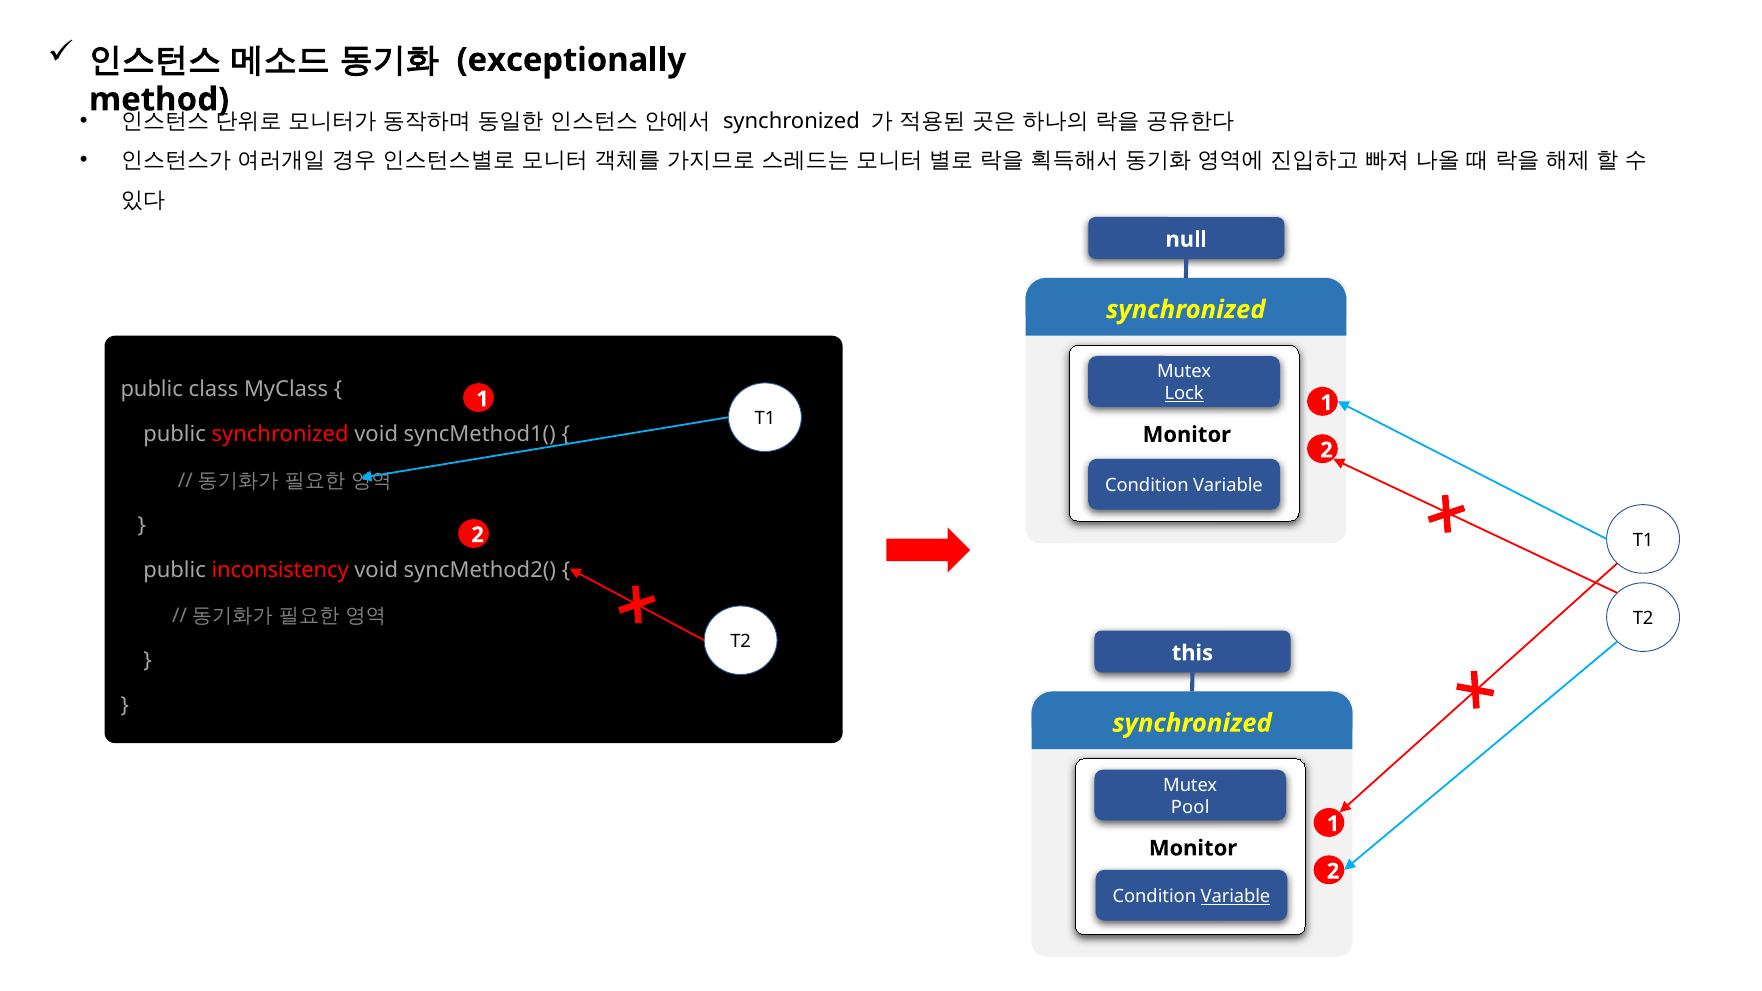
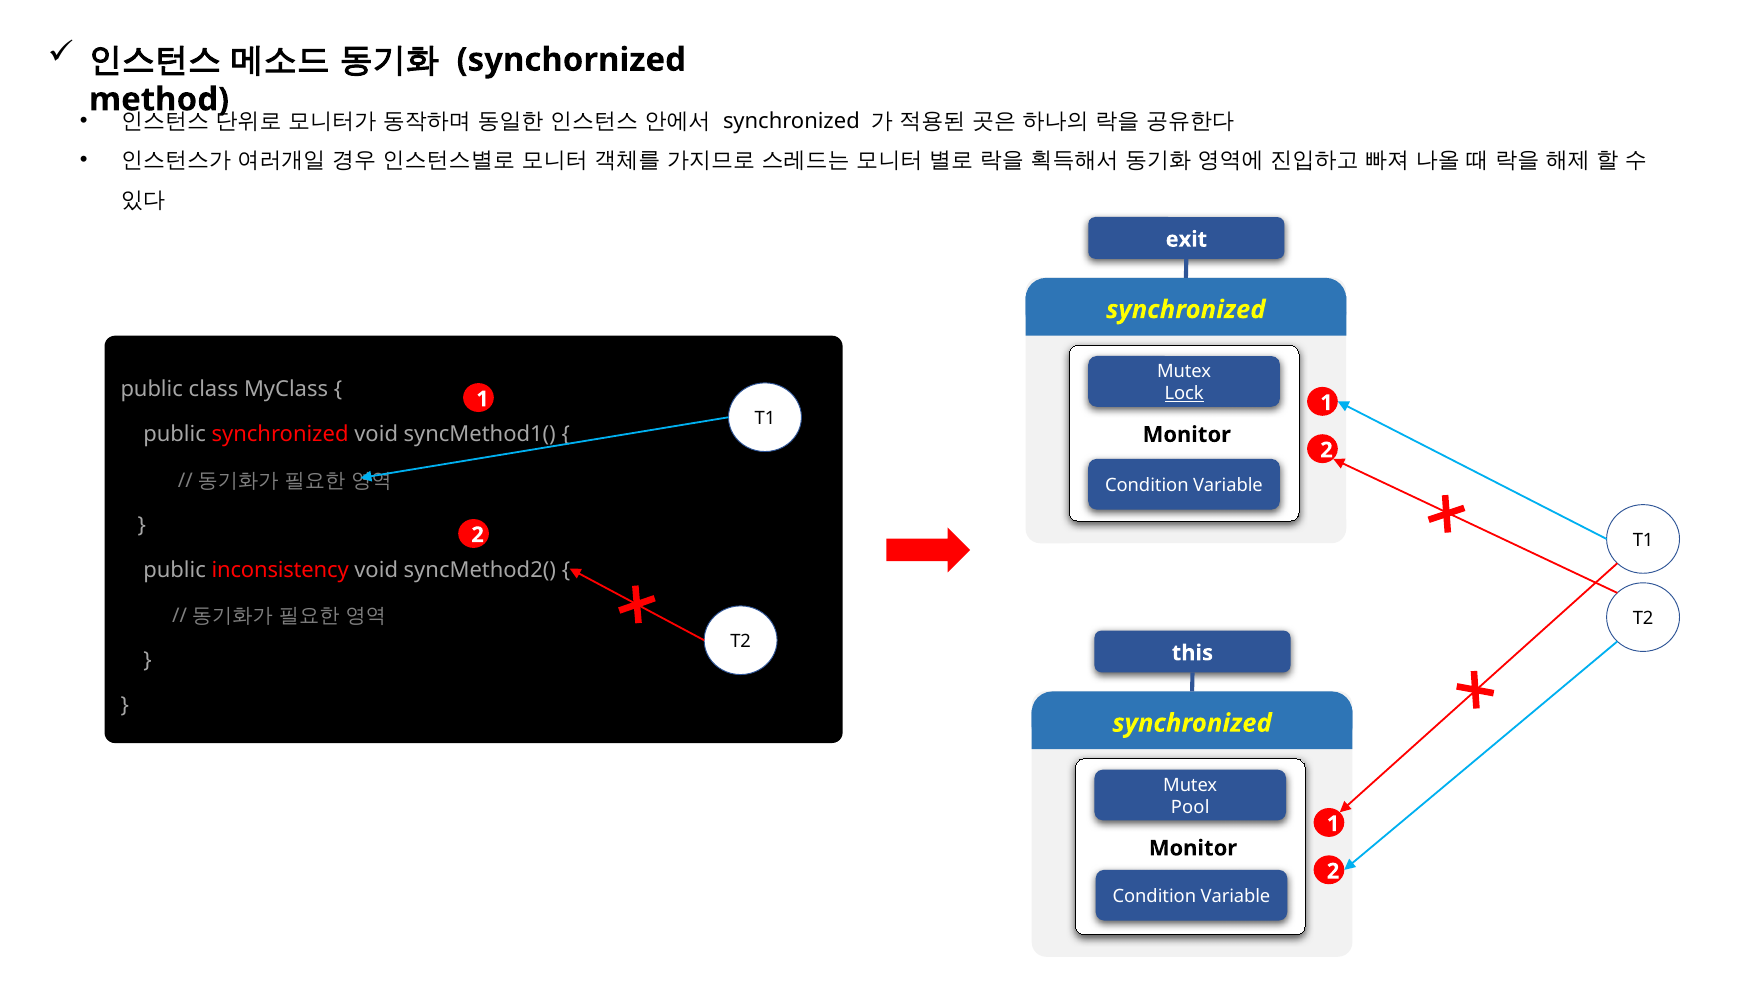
exceptionally: exceptionally -> synchornized (571, 60)
null: null -> exit (1186, 239)
Variable underline: present -> none (1236, 897)
